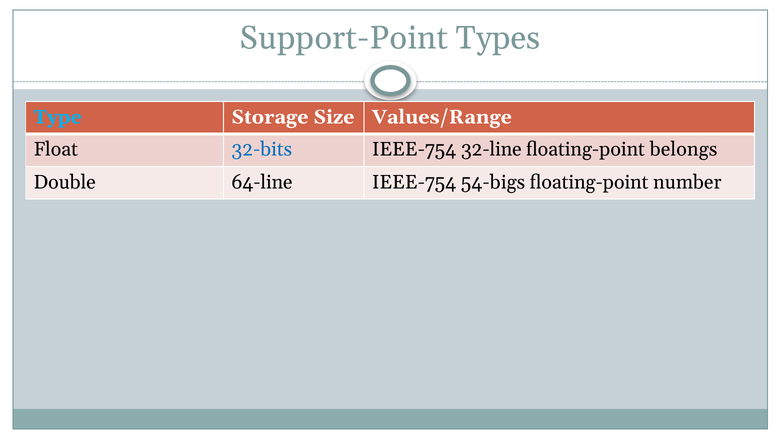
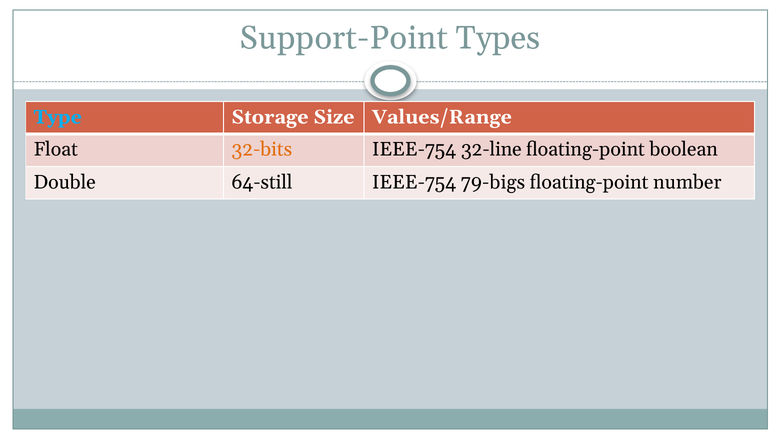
32-bits colour: blue -> orange (262, 150)
belongs: belongs -> boolean (684, 150)
64-line: 64-line -> 64-still (262, 182)
54-bigs: 54-bigs -> 79-bigs (493, 182)
